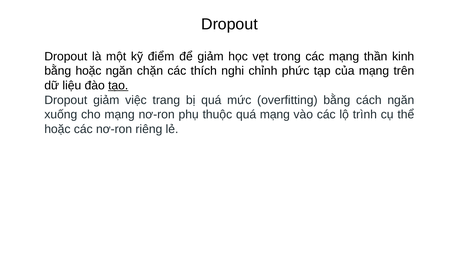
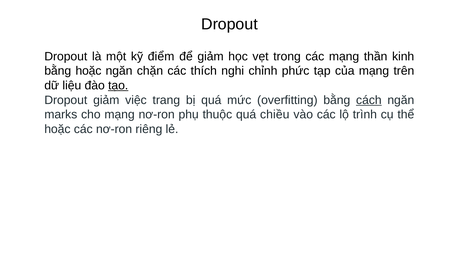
cách underline: none -> present (369, 100)
xuống: xuống -> marks (61, 115)
quá mạng: mạng -> chiều (275, 115)
